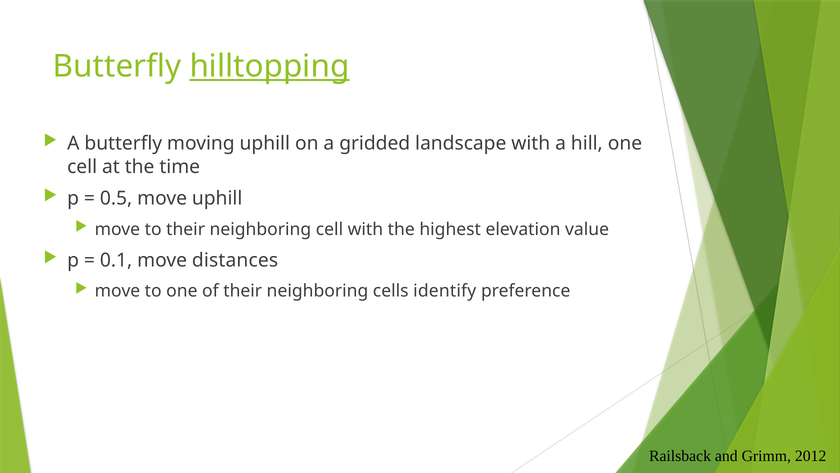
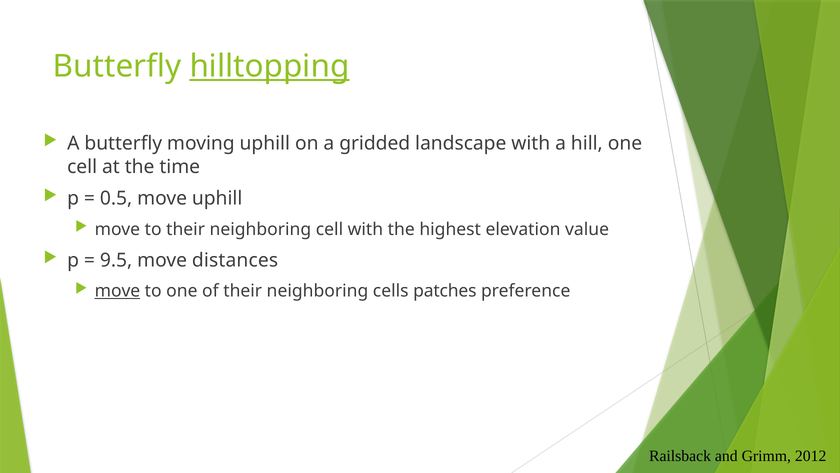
0.1: 0.1 -> 9.5 (116, 260)
move underline: none -> present (117, 291)
identify: identify -> patches (445, 291)
